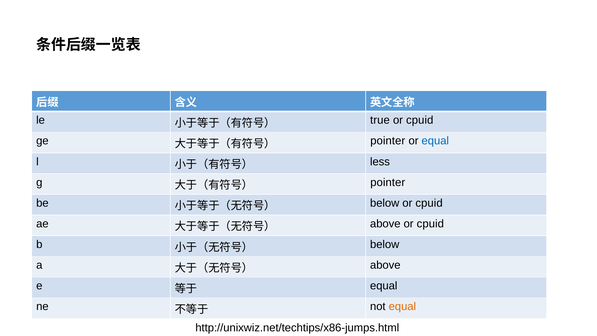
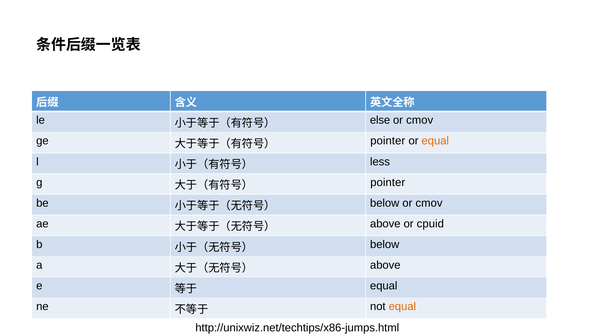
true: true -> else (380, 120)
cpuid: cpuid -> cmov (420, 120)
equal colour: blue -> orange (435, 141)
below or cpuid: cpuid -> cmov (429, 203)
